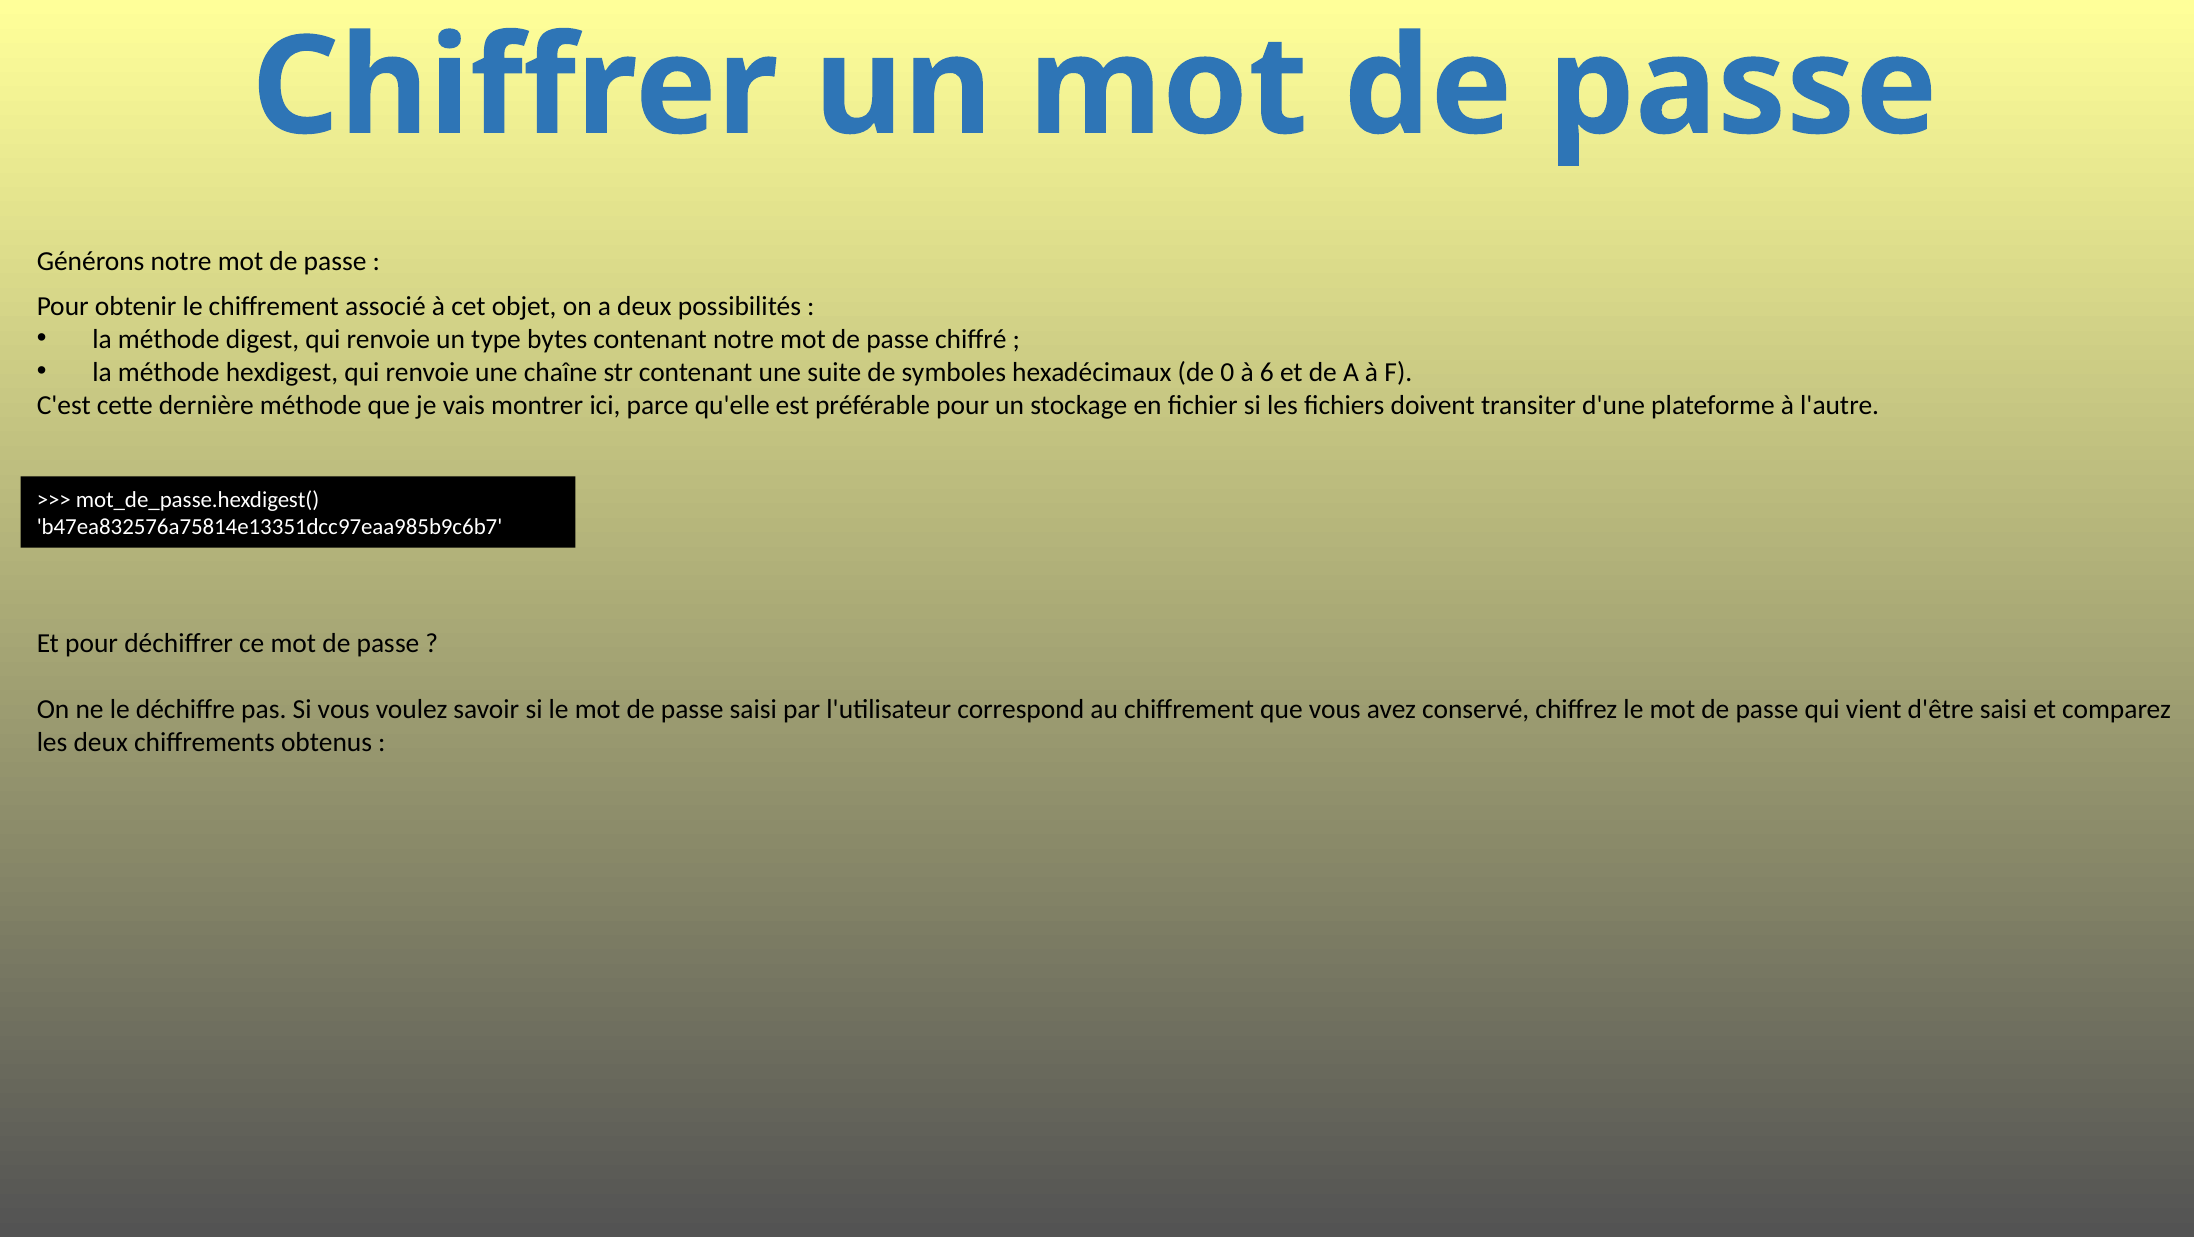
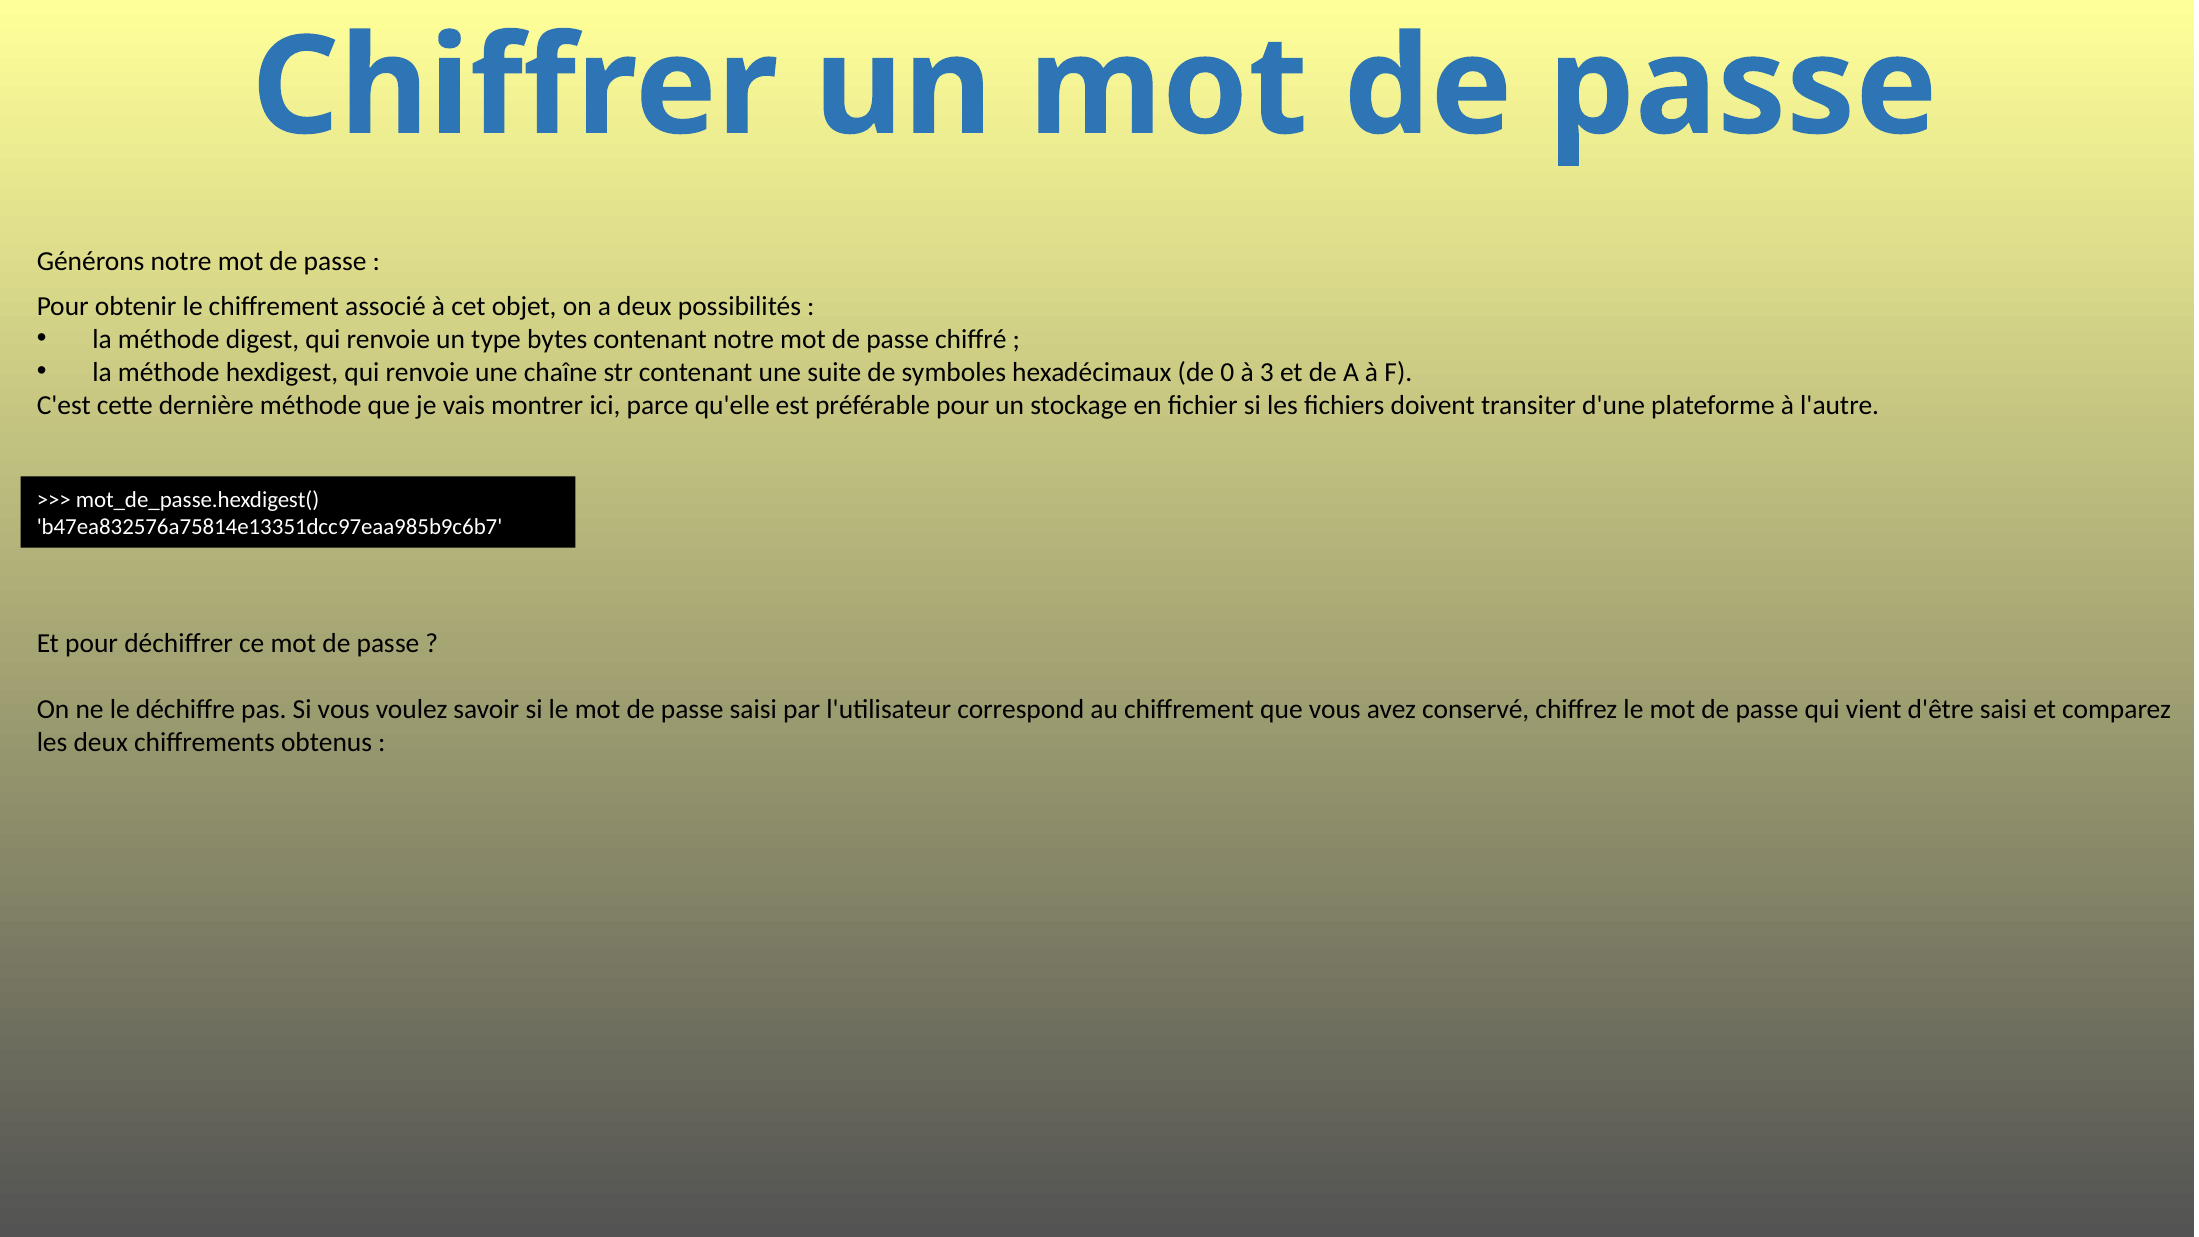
6: 6 -> 3 (1267, 372)
